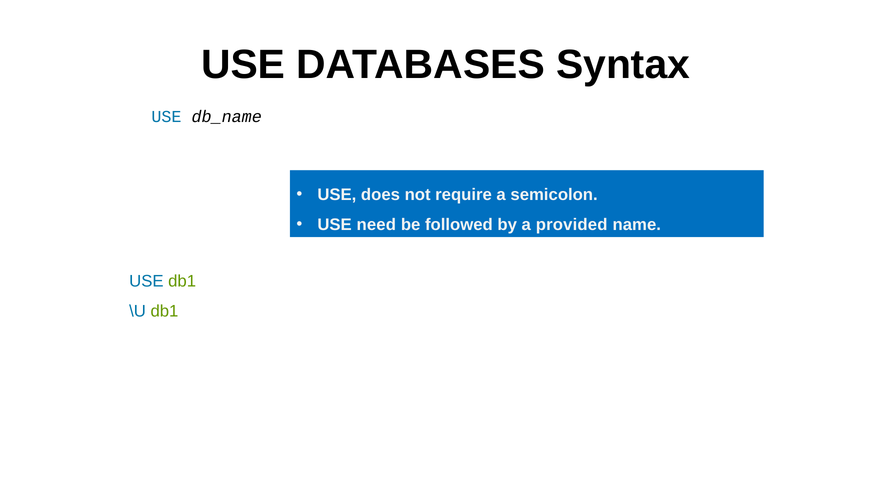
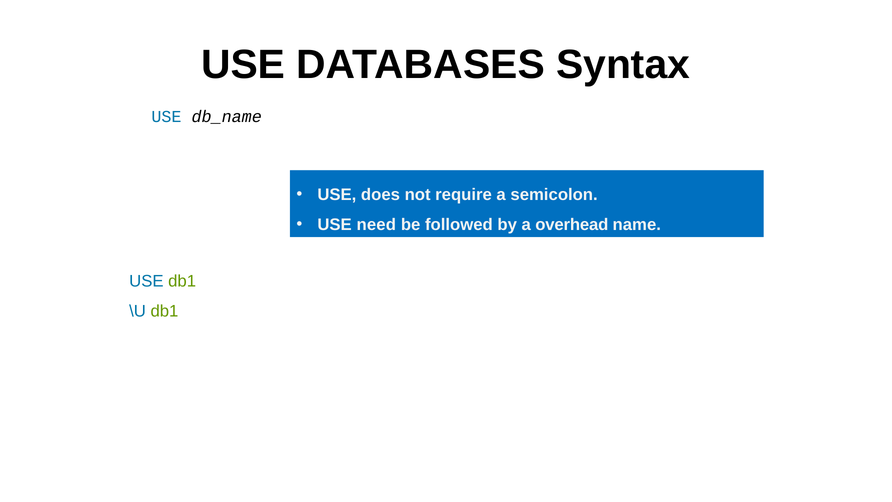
provided: provided -> overhead (572, 225)
